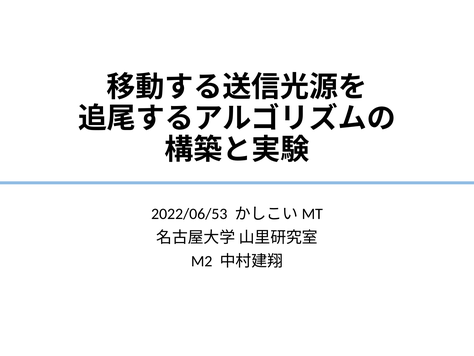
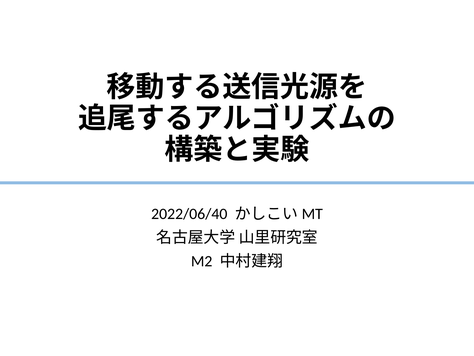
2022/06/53: 2022/06/53 -> 2022/06/40 (189, 214)
